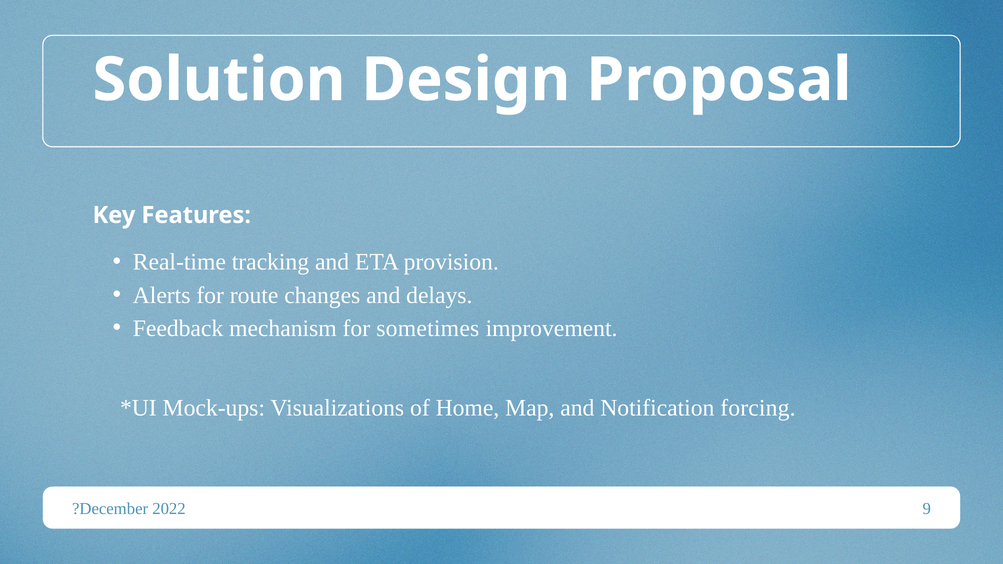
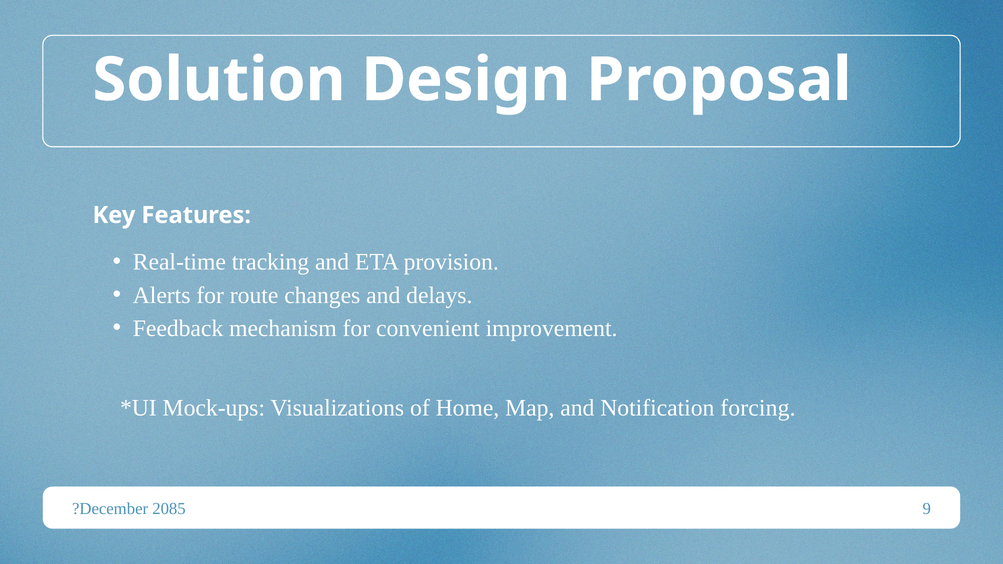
sometimes: sometimes -> convenient (428, 329)
2022: 2022 -> 2085 (169, 509)
